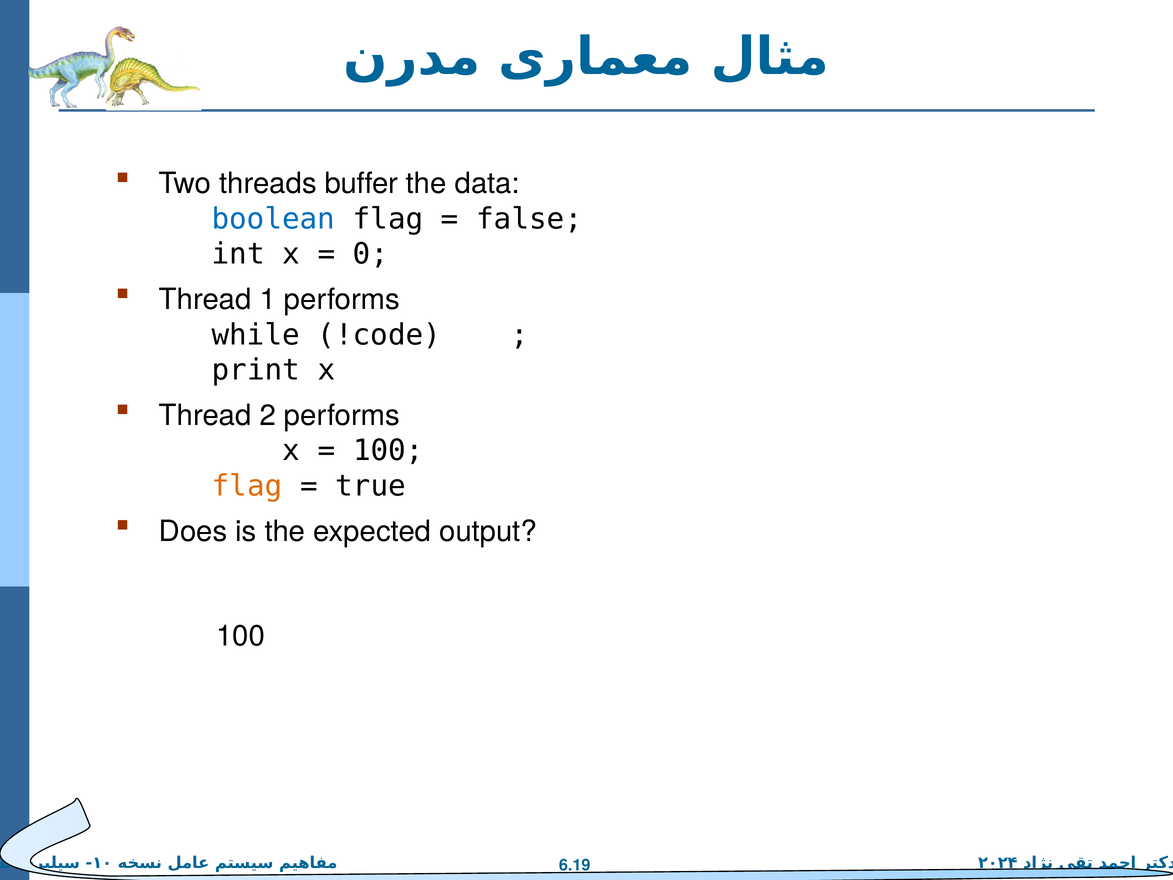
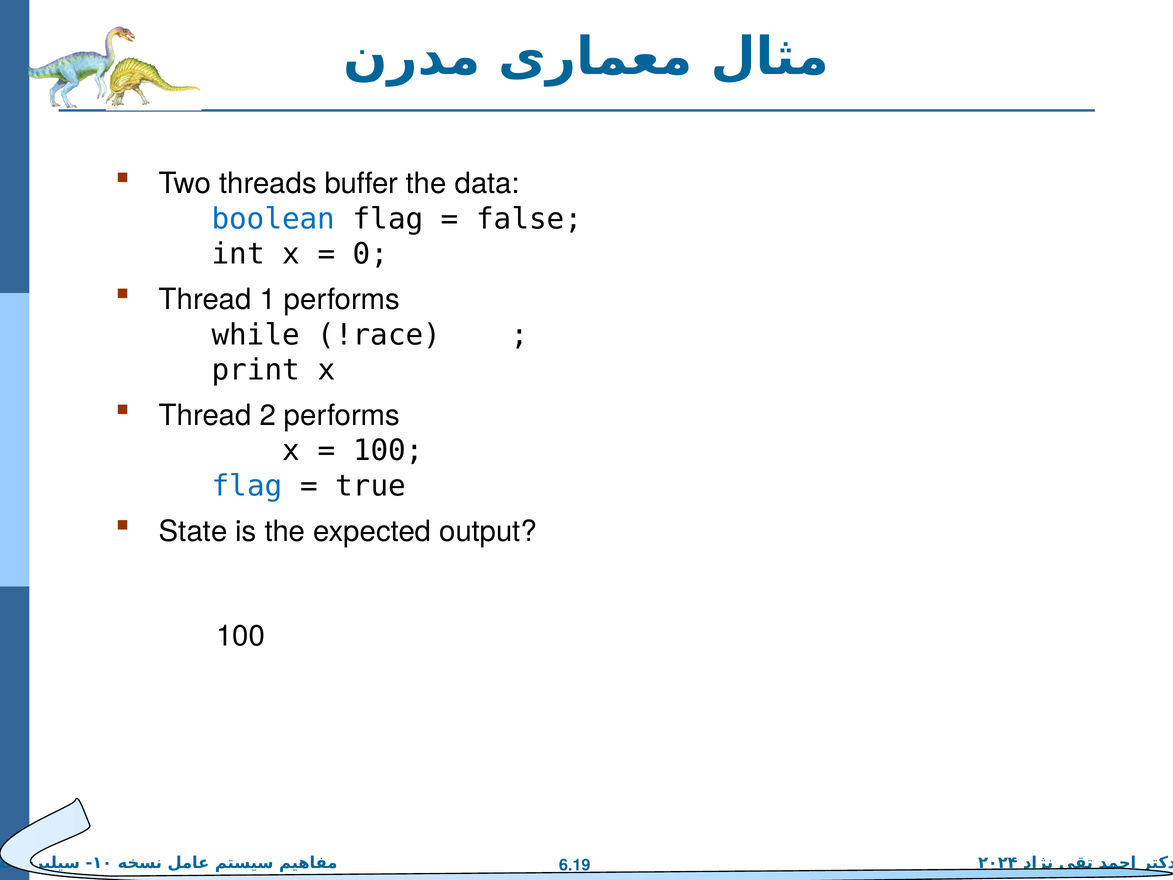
!code: !code -> !race (379, 335)
flag colour: orange -> blue (247, 486)
Does: Does -> State (193, 531)
